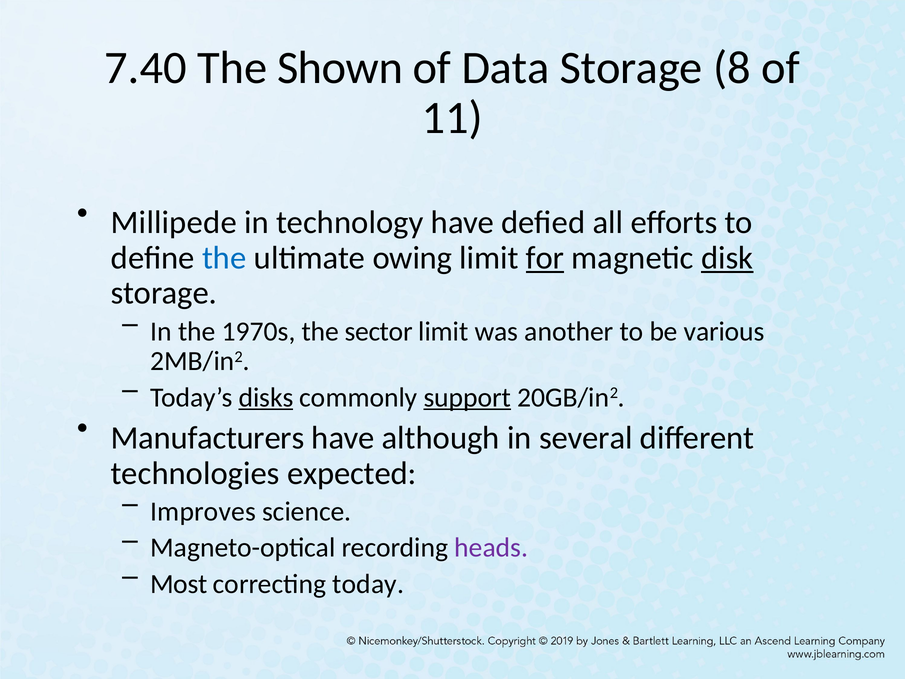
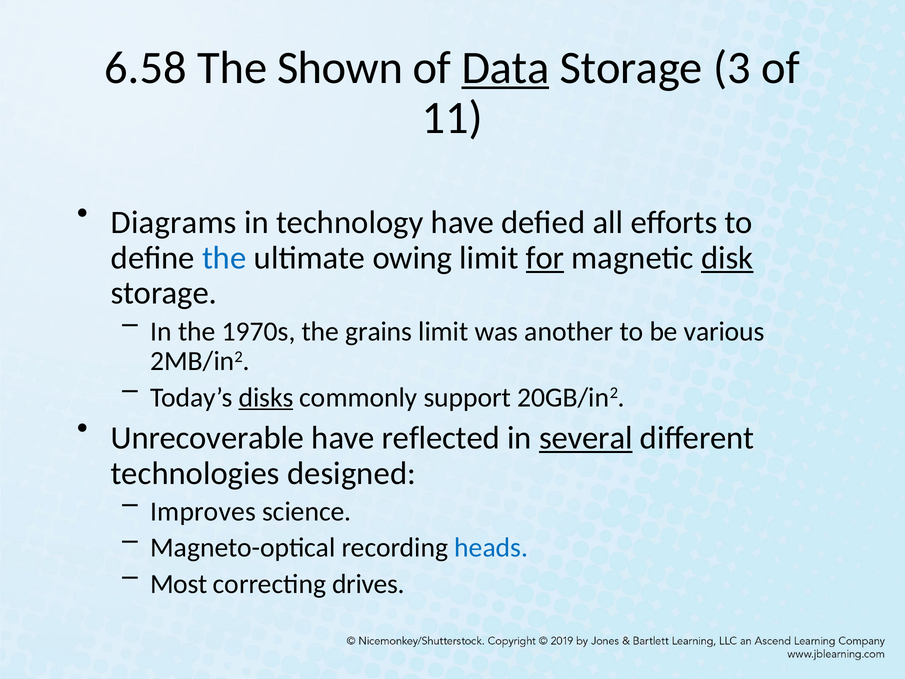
7.40: 7.40 -> 6.58 (146, 68)
Data underline: none -> present (506, 68)
8: 8 -> 3 (732, 68)
Millipede: Millipede -> Diagrams (174, 222)
sector: sector -> grains (379, 331)
support underline: present -> none (467, 397)
Manufacturers: Manufacturers -> Unrecoverable (208, 438)
although: although -> reflected (441, 438)
several underline: none -> present (586, 438)
expected: expected -> designed (352, 473)
heads colour: purple -> blue (491, 548)
today: today -> drives (368, 584)
